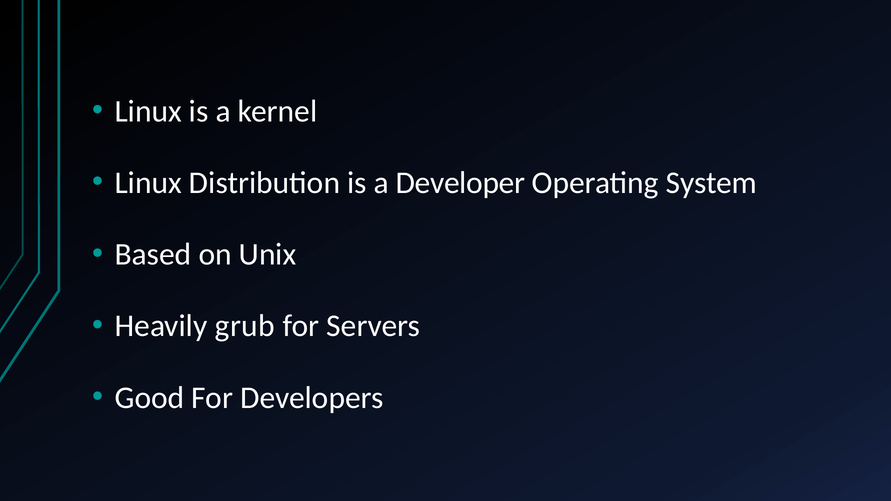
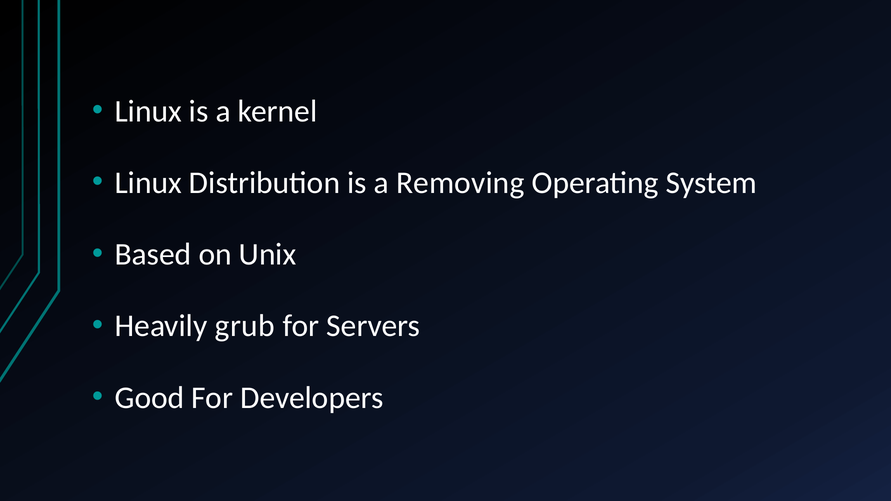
Developer: Developer -> Removing (460, 183)
